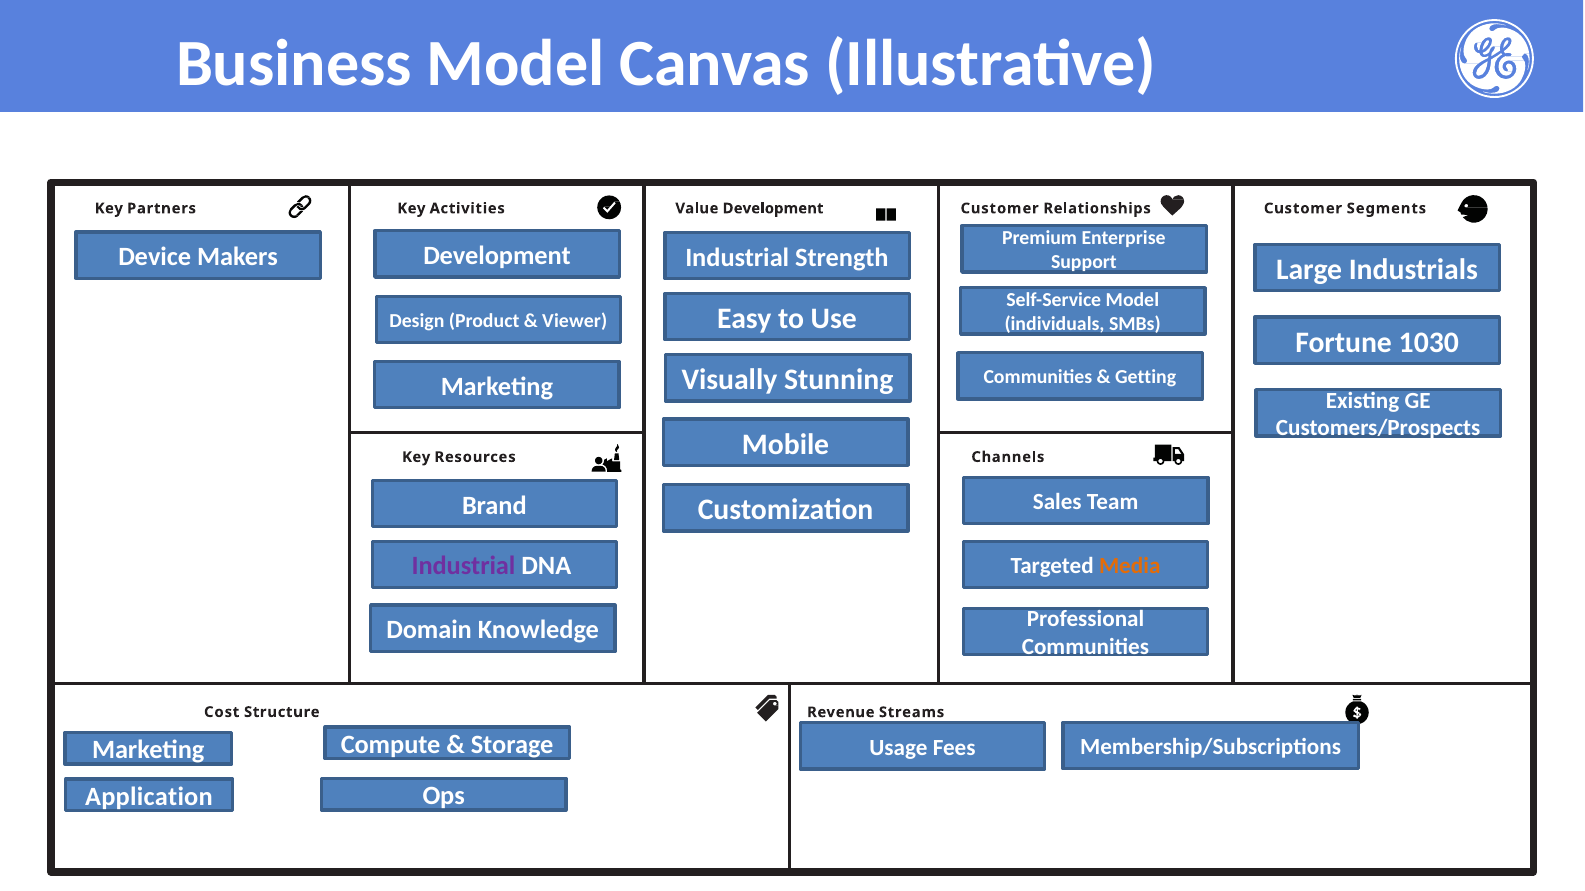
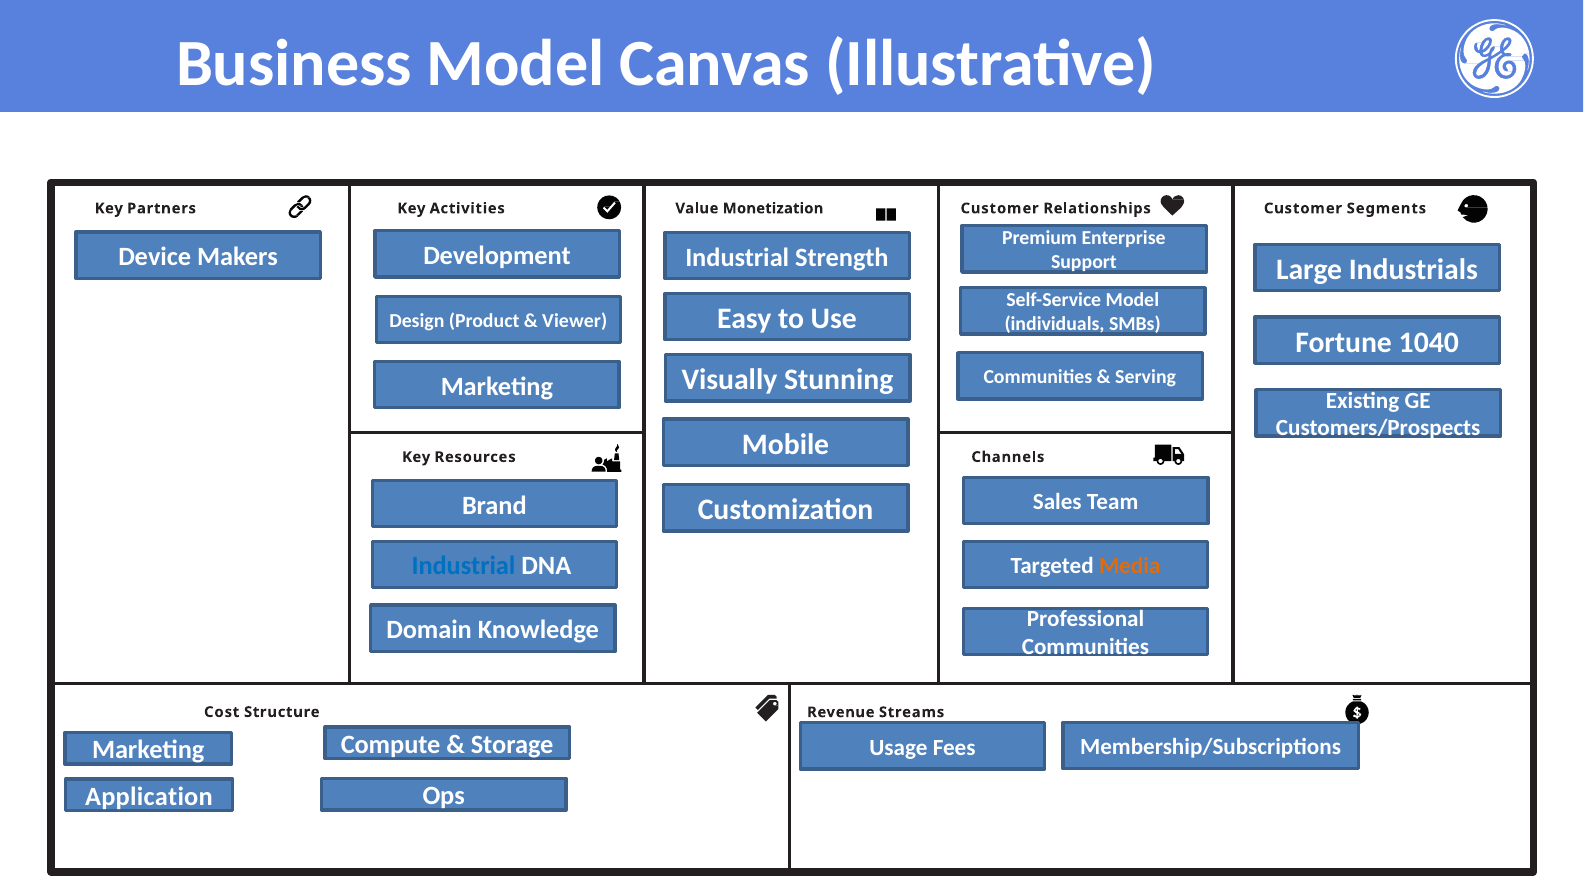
Value Development: Development -> Monetization (773, 209)
1030: 1030 -> 1040 (1429, 342)
Getting: Getting -> Serving (1146, 377)
Industrial colour: purple -> blue (463, 567)
